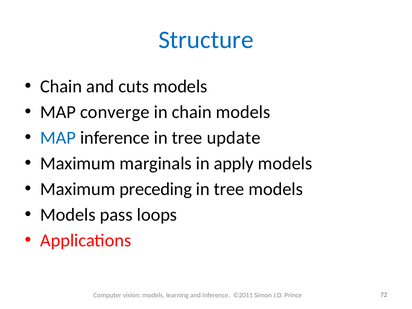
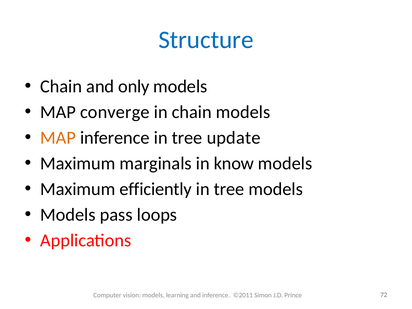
cuts: cuts -> only (134, 86)
MAP colour: blue -> orange (58, 138)
apply: apply -> know (234, 163)
preceding: preceding -> efficiently (156, 189)
